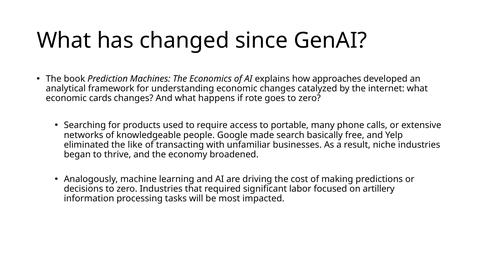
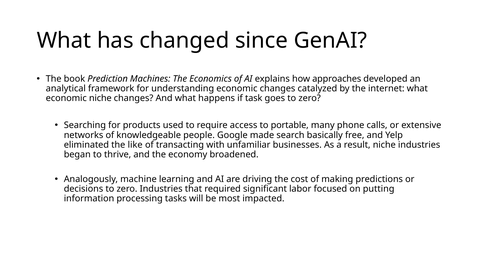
economic cards: cards -> niche (100, 98)
rote: rote -> task (254, 98)
artillery: artillery -> putting (379, 189)
